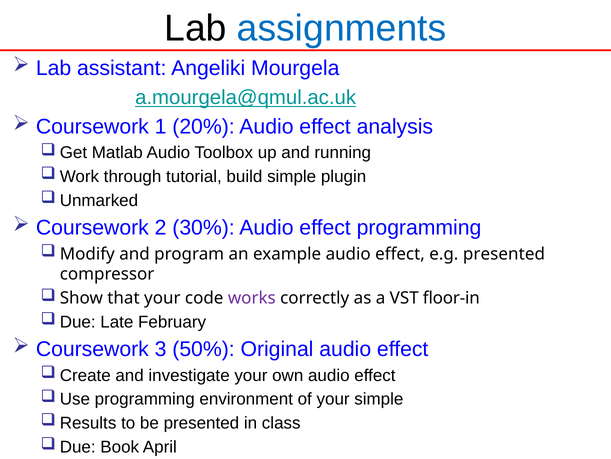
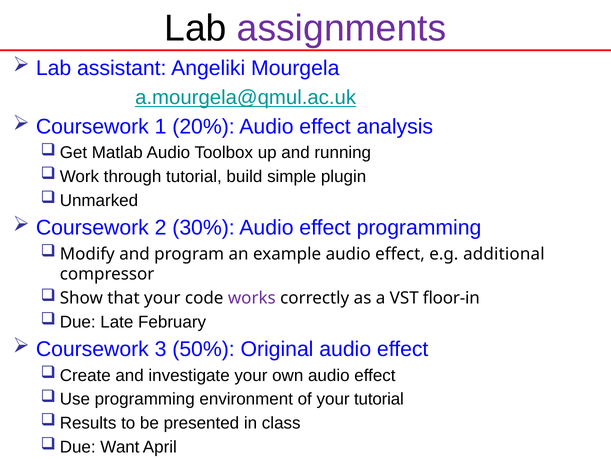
assignments colour: blue -> purple (342, 28)
e.g presented: presented -> additional (504, 254)
your simple: simple -> tutorial (379, 399)
Book: Book -> Want (120, 446)
